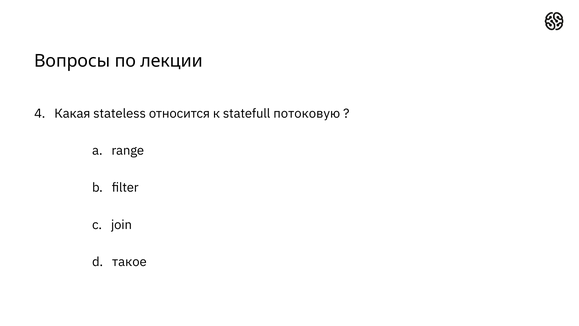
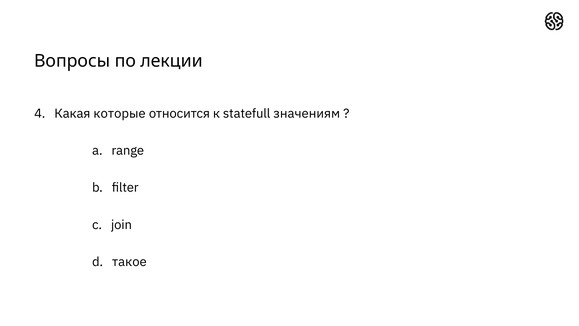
stateless: stateless -> которые (120, 113)
потоковую: потоковую -> значениям (307, 113)
